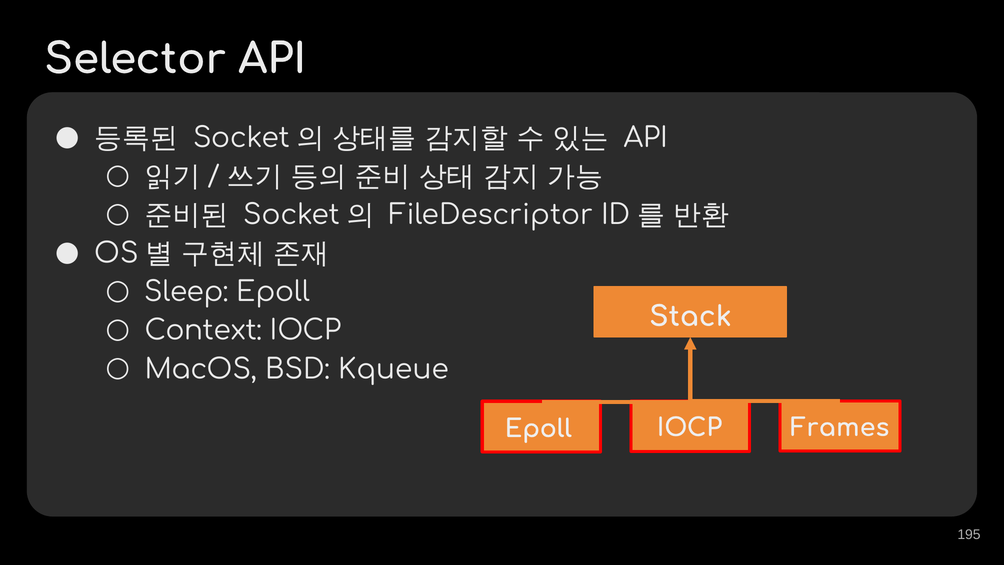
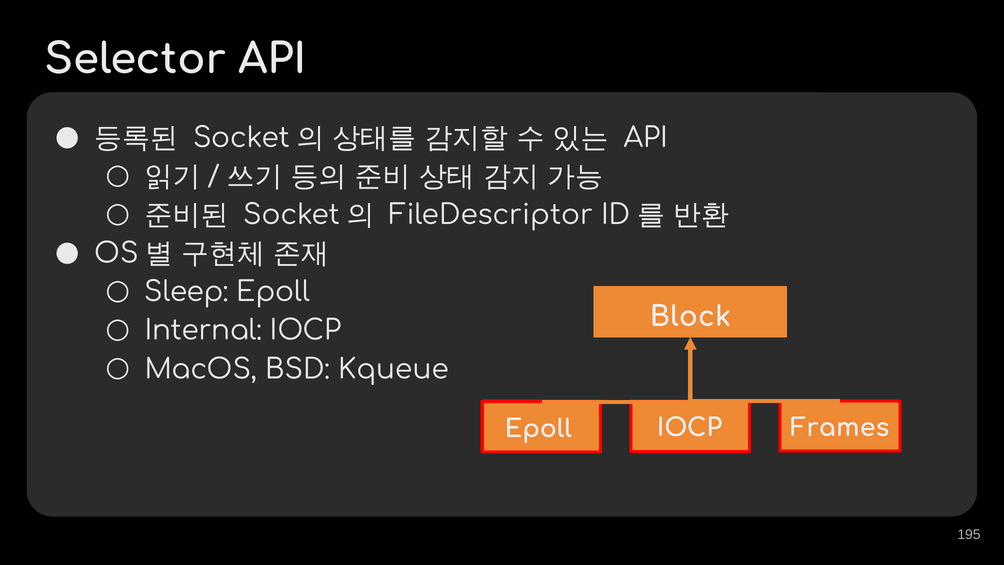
Stack: Stack -> Block (690, 317)
Context: Context -> Internal (203, 331)
